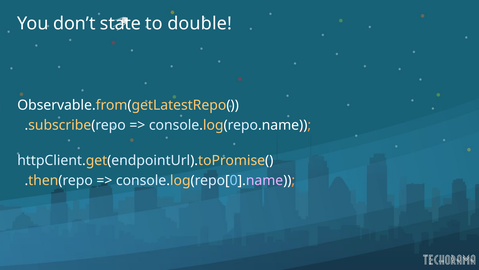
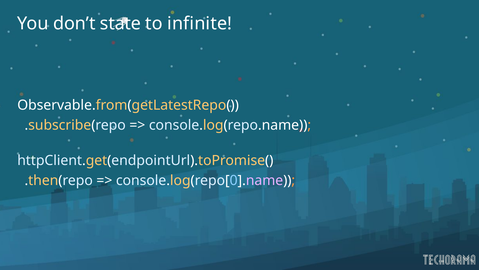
double: double -> infinite (200, 24)
